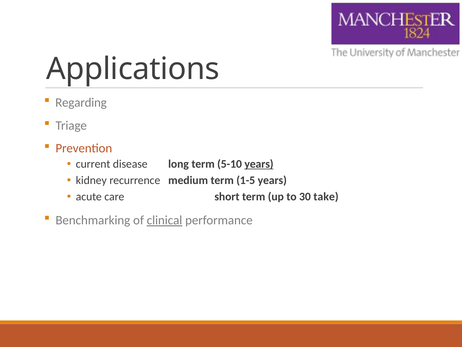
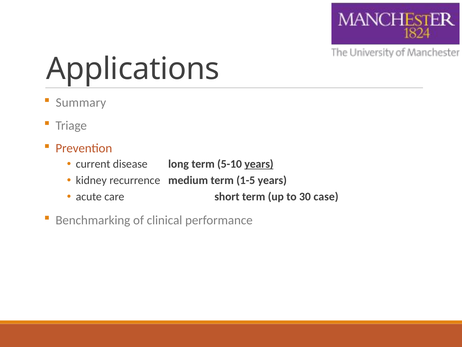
Regarding: Regarding -> Summary (81, 102)
take: take -> case (326, 197)
clinical underline: present -> none (165, 220)
